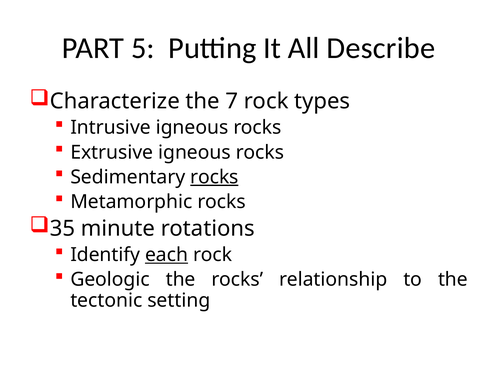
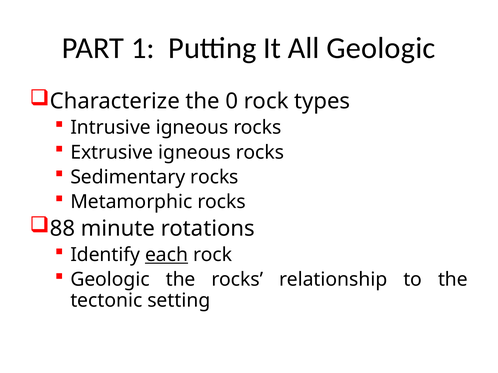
5: 5 -> 1 (143, 48)
All Describe: Describe -> Geologic (381, 48)
7: 7 -> 0 (232, 101)
rocks underline: present -> none (214, 177)
35: 35 -> 88 (62, 229)
